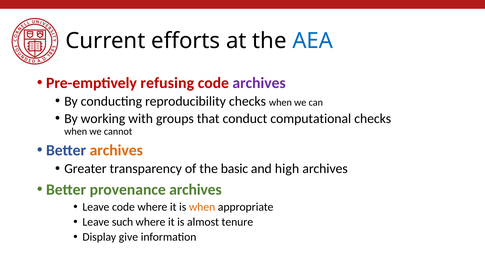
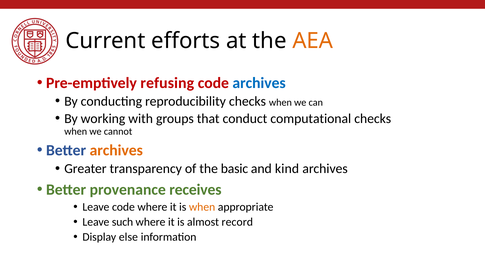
AEA colour: blue -> orange (313, 41)
archives colour: purple -> blue (259, 83)
high: high -> kind (287, 169)
provenance archives: archives -> receives (195, 189)
tenure: tenure -> record (237, 222)
give: give -> else (128, 237)
